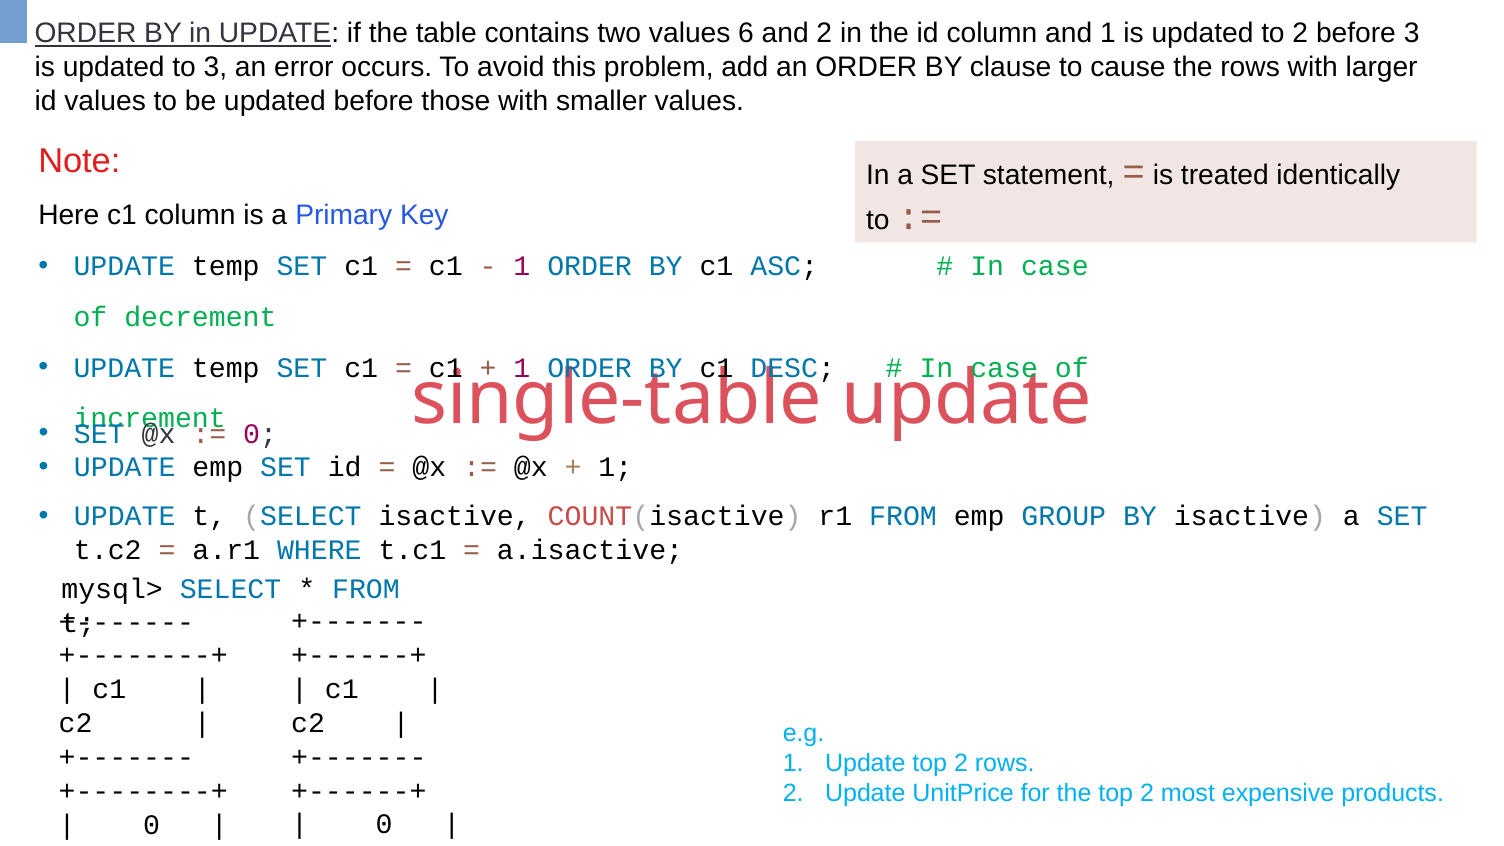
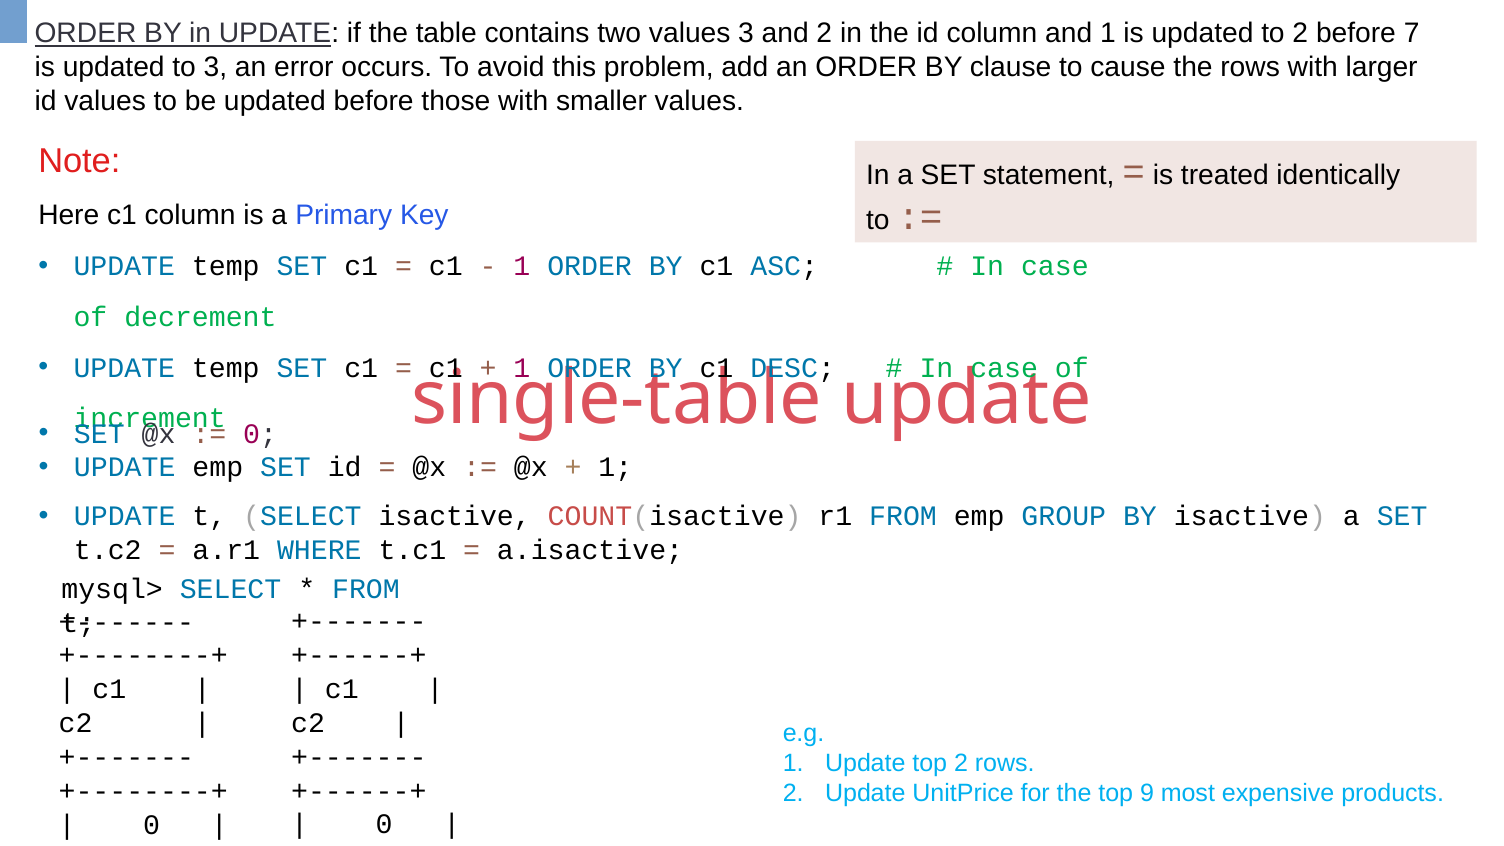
values 6: 6 -> 3 (746, 34)
before 3: 3 -> 7 (1412, 34)
the top 2: 2 -> 9 (1147, 793)
